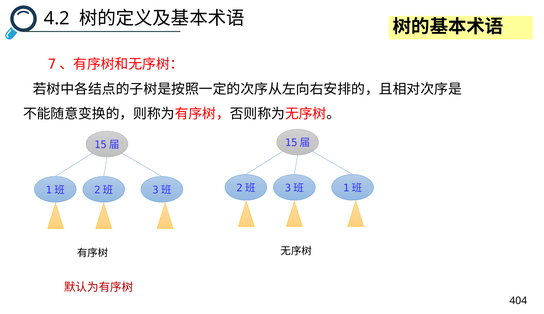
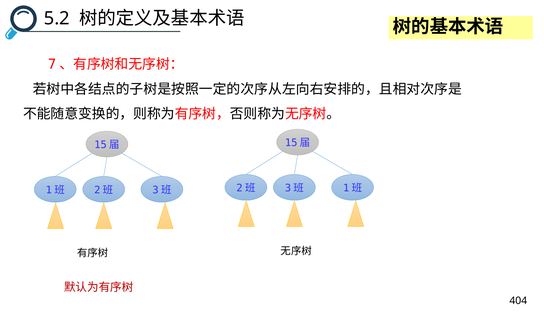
4.2: 4.2 -> 5.2 (57, 18)
